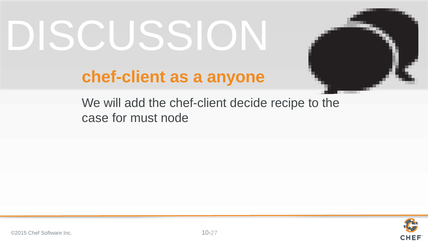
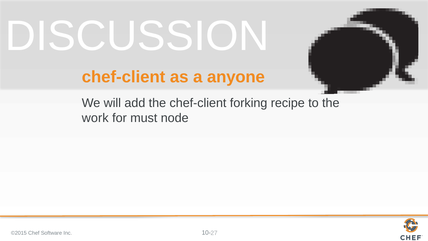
decide: decide -> forking (249, 103)
case: case -> work (95, 118)
